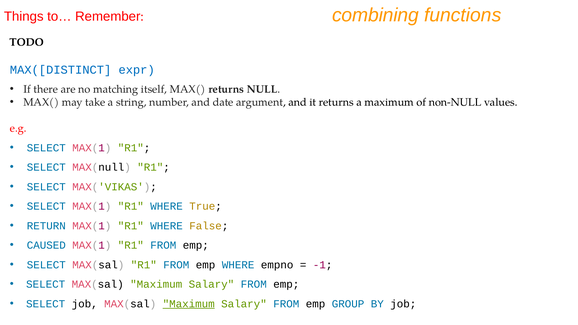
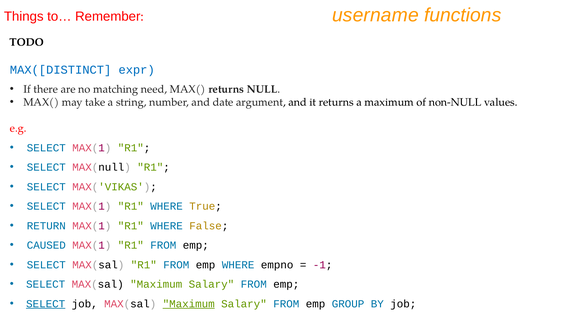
combining: combining -> username (375, 15)
itself: itself -> need (154, 89)
SELECT underline: none -> present (46, 304)
